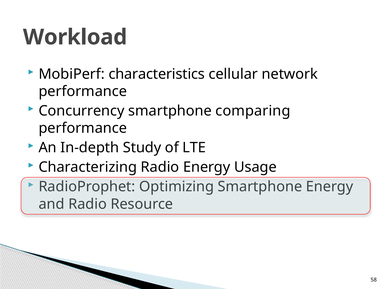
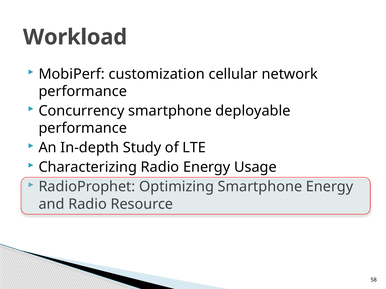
characteristics: characteristics -> customization (157, 74)
comparing: comparing -> deployable (253, 111)
